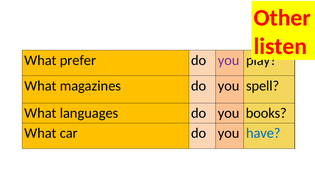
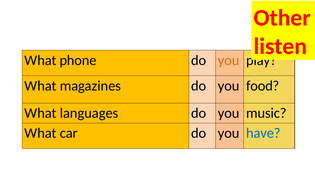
prefer: prefer -> phone (78, 60)
you colour: purple -> orange (229, 60)
spell: spell -> food (263, 86)
books: books -> music (266, 113)
